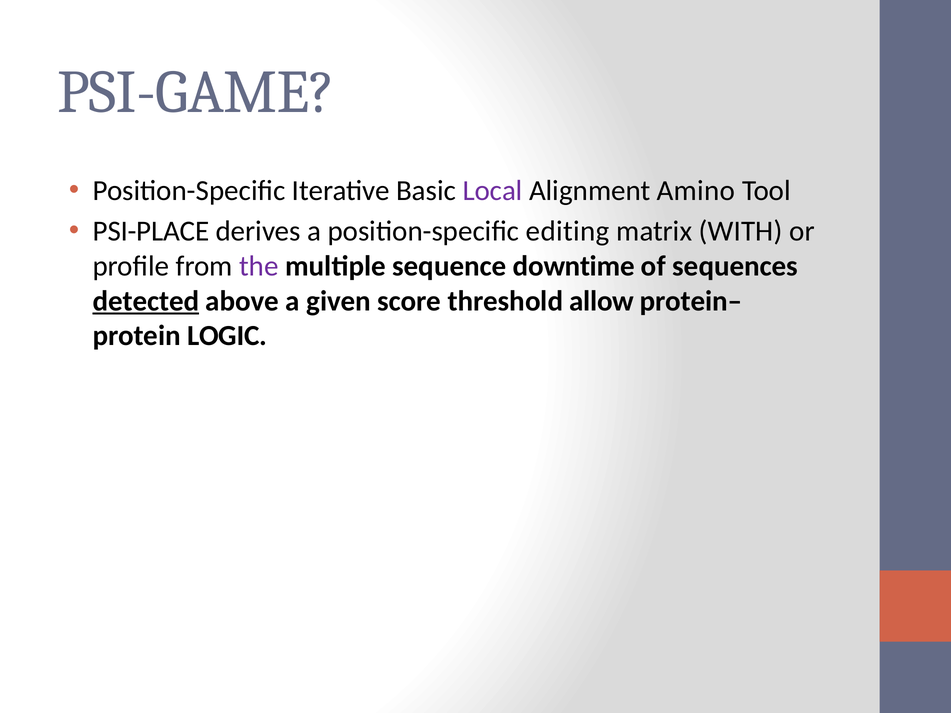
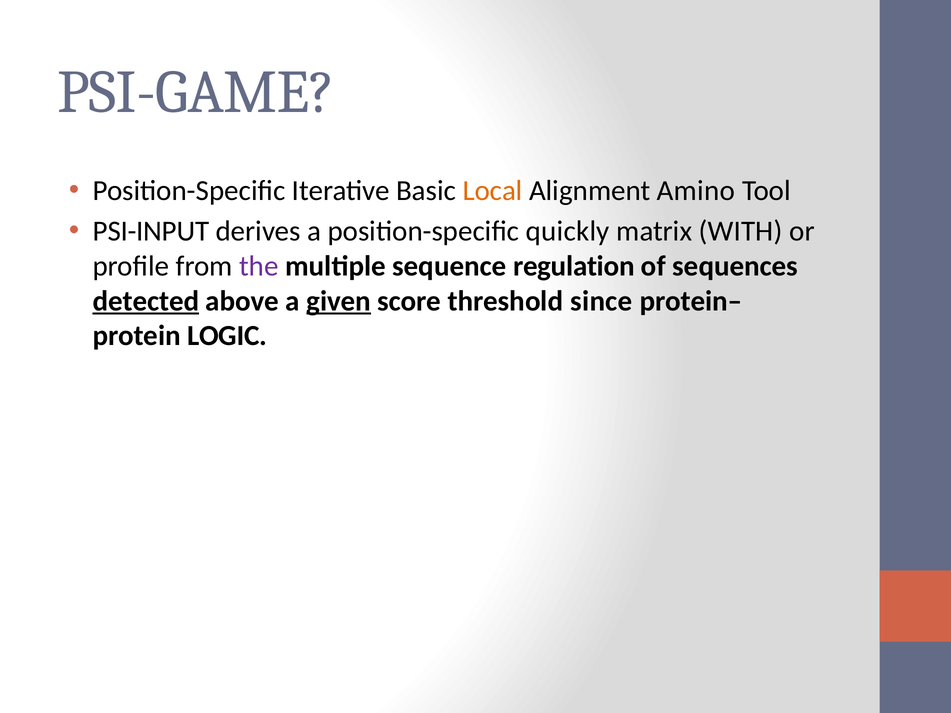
Local colour: purple -> orange (493, 191)
PSI-PLACE: PSI-PLACE -> PSI-INPUT (151, 231)
editing: editing -> quickly (568, 231)
downtime: downtime -> regulation (574, 266)
given underline: none -> present (339, 301)
allow: allow -> since (601, 301)
